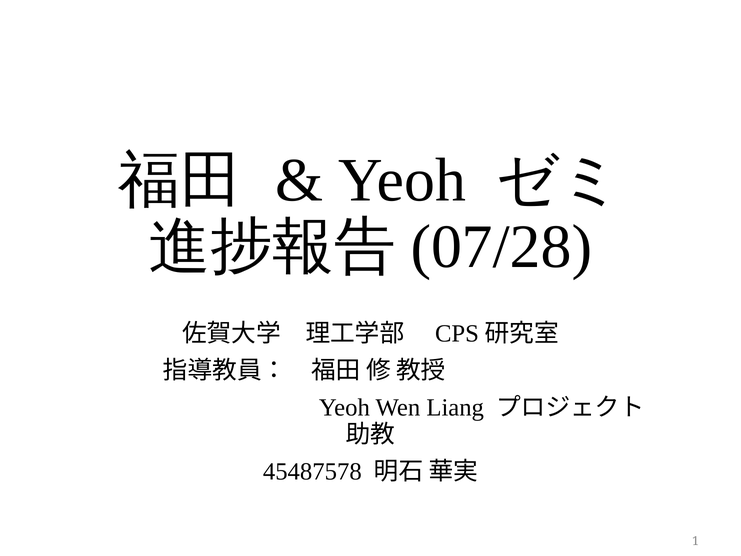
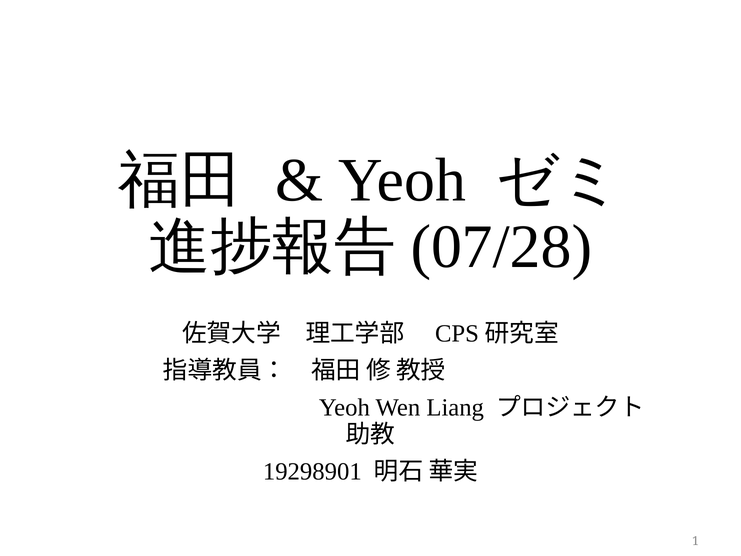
45487578: 45487578 -> 19298901 (312, 471)
